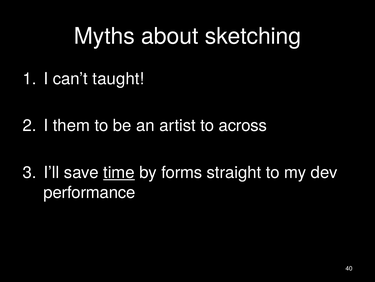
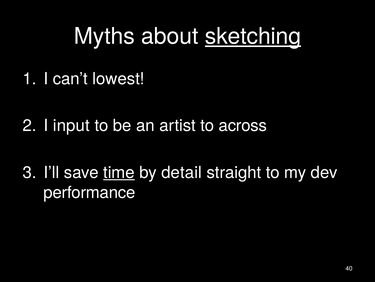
sketching underline: none -> present (253, 36)
taught: taught -> lowest (118, 79)
them: them -> input (71, 125)
forms: forms -> detail (182, 172)
